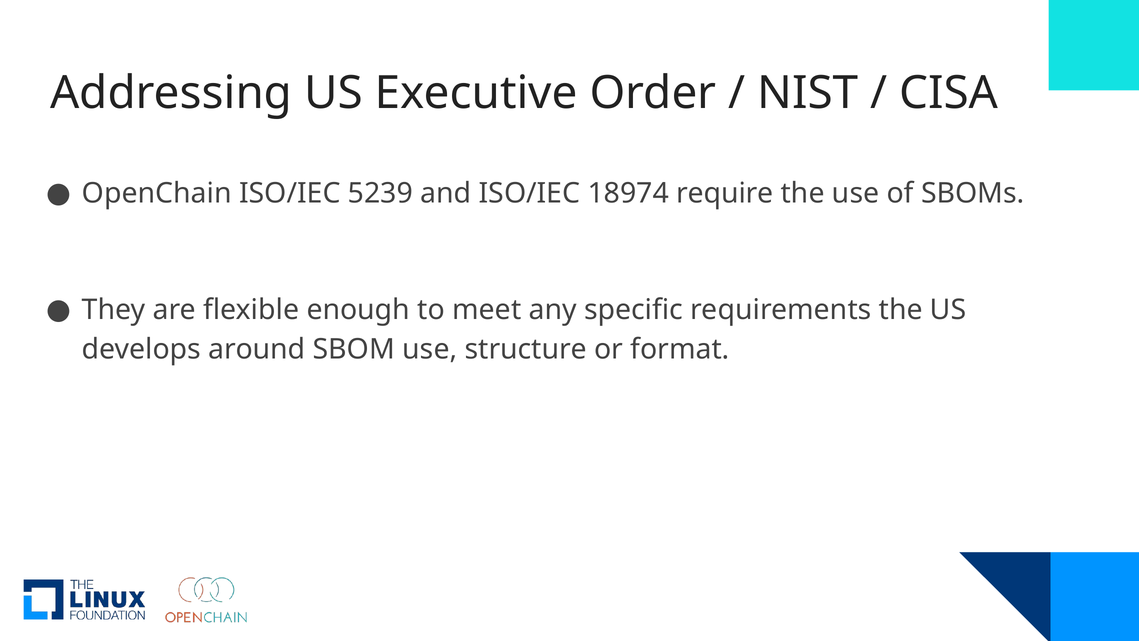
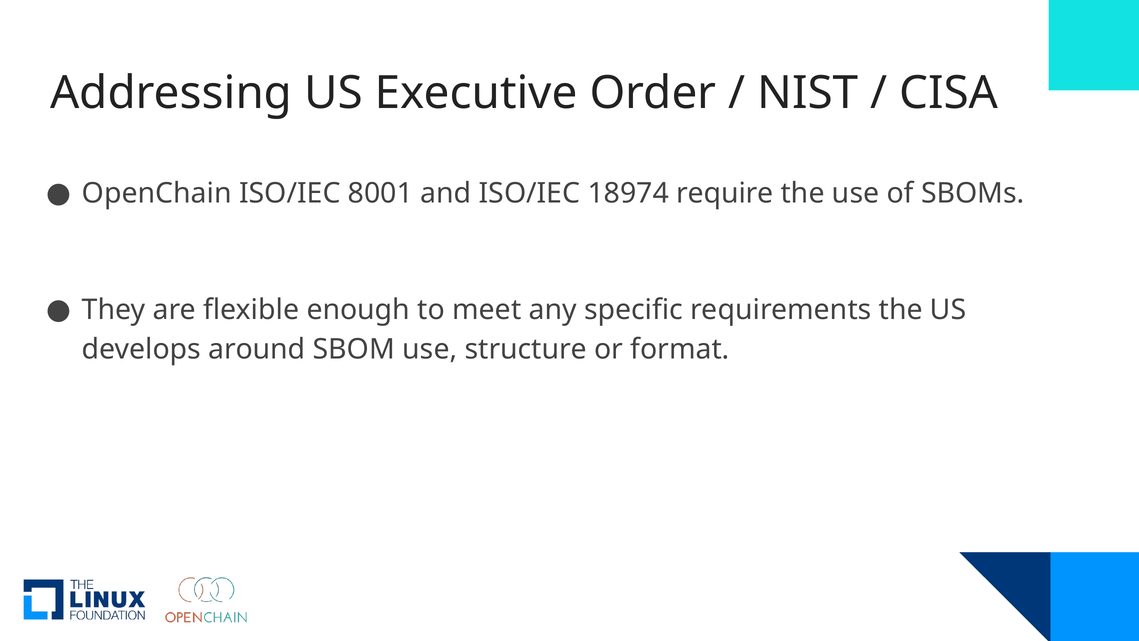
5239: 5239 -> 8001 (380, 193)
